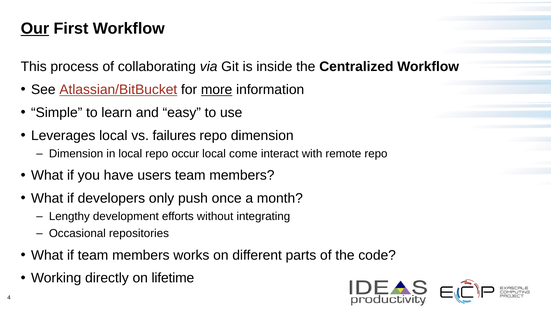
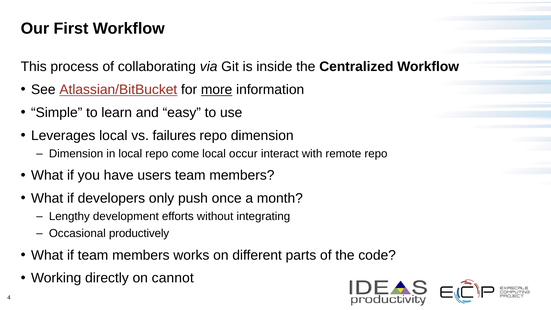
Our underline: present -> none (35, 28)
occur: occur -> come (185, 154)
come: come -> occur (243, 154)
repositories: repositories -> productively (139, 234)
lifetime: lifetime -> cannot (173, 278)
